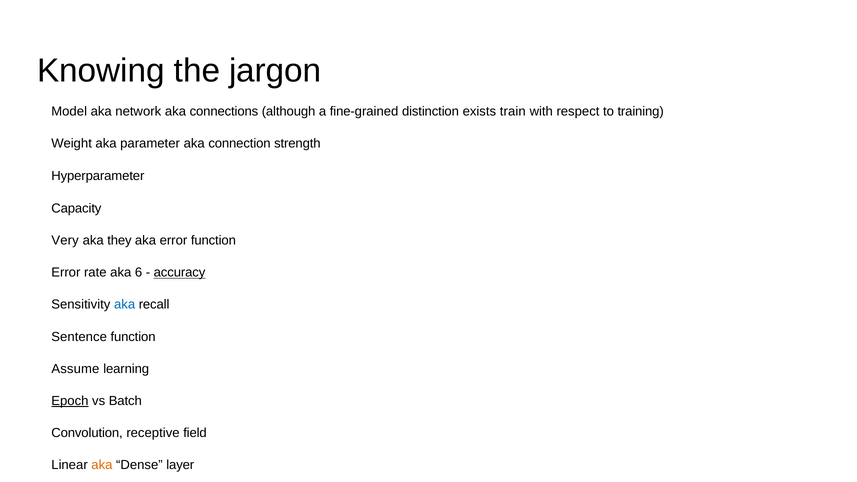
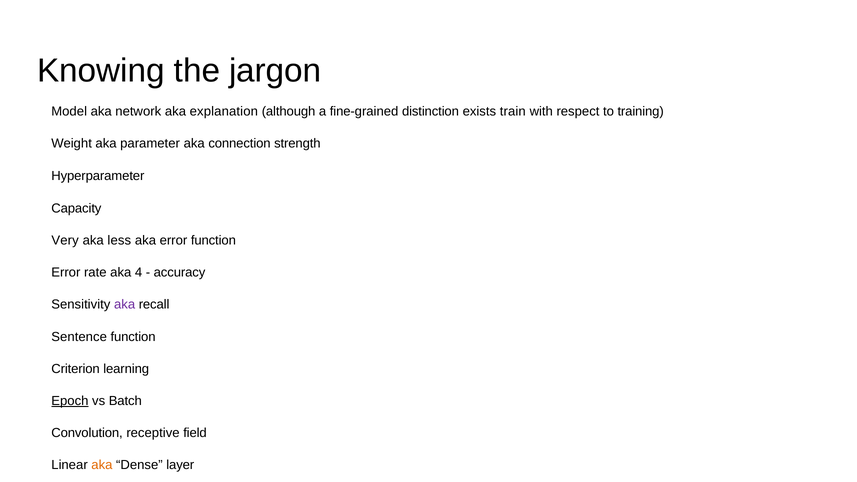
connections: connections -> explanation (224, 112)
they: they -> less (119, 241)
6: 6 -> 4 (139, 273)
accuracy underline: present -> none (180, 273)
aka colour: blue -> purple (125, 305)
Assume: Assume -> Criterion (76, 369)
